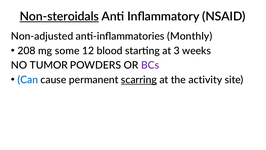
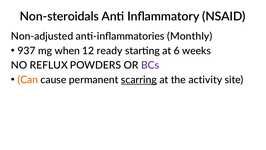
Non-steroidals underline: present -> none (59, 16)
208: 208 -> 937 (27, 51)
some: some -> when (67, 51)
blood: blood -> ready (110, 51)
3: 3 -> 6 (177, 51)
TUMOR: TUMOR -> REFLUX (49, 65)
Can colour: blue -> orange (28, 80)
